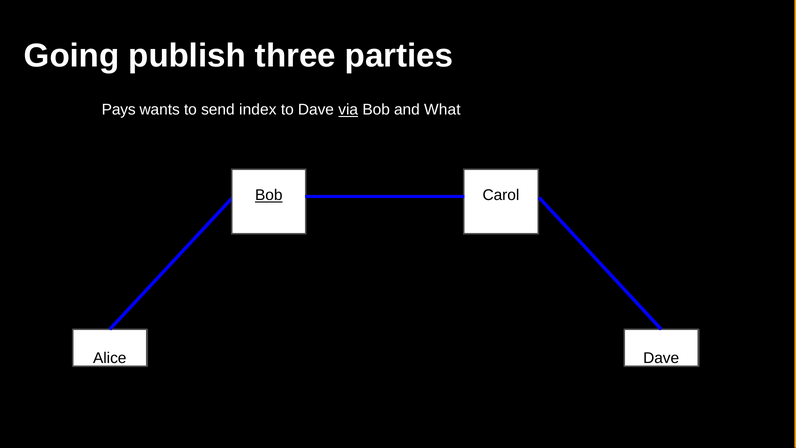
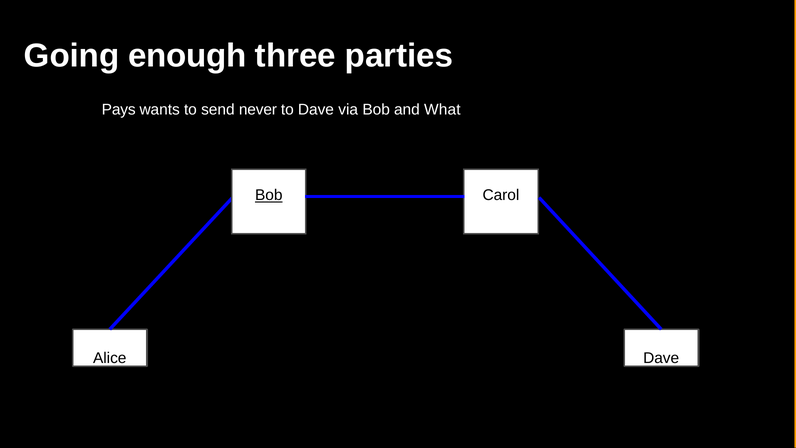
publish: publish -> enough (187, 56)
index: index -> never (258, 110)
via underline: present -> none (348, 110)
